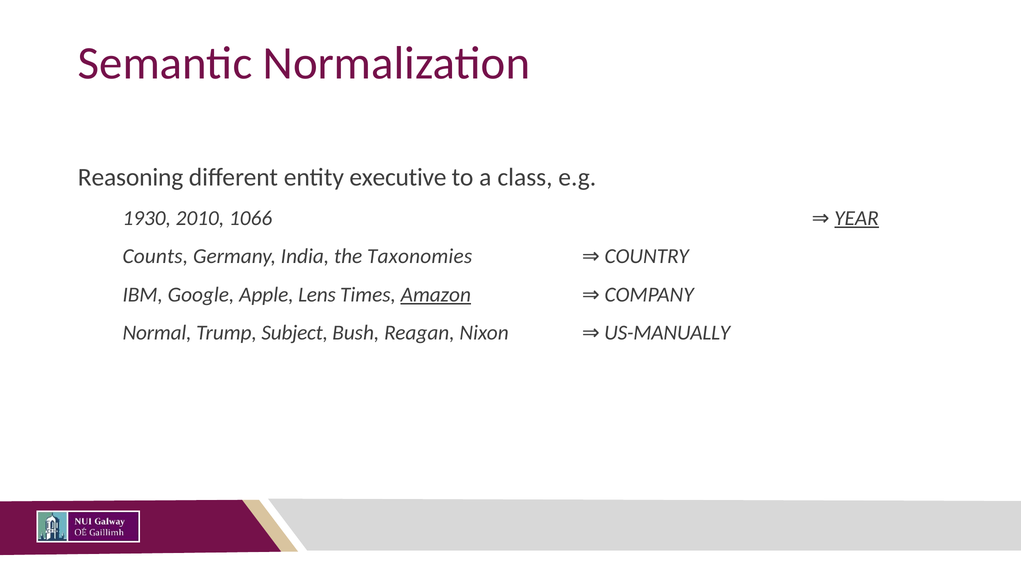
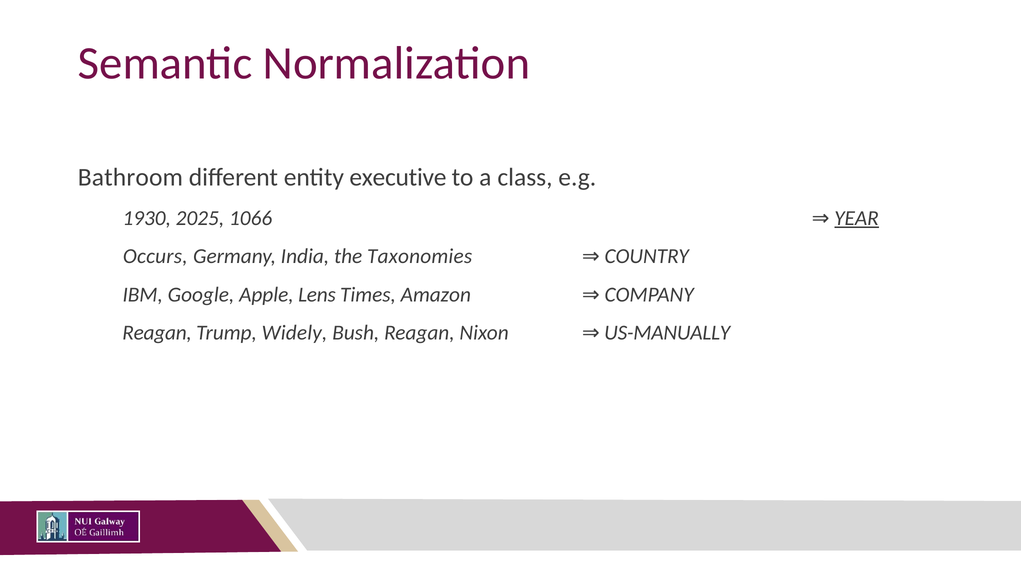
Reasoning: Reasoning -> Bathroom (130, 178)
2010: 2010 -> 2025 (200, 218)
Counts: Counts -> Occurs (155, 256)
Amazon underline: present -> none (436, 295)
Normal: Normal -> Reagan (157, 333)
Subject: Subject -> Widely (294, 333)
